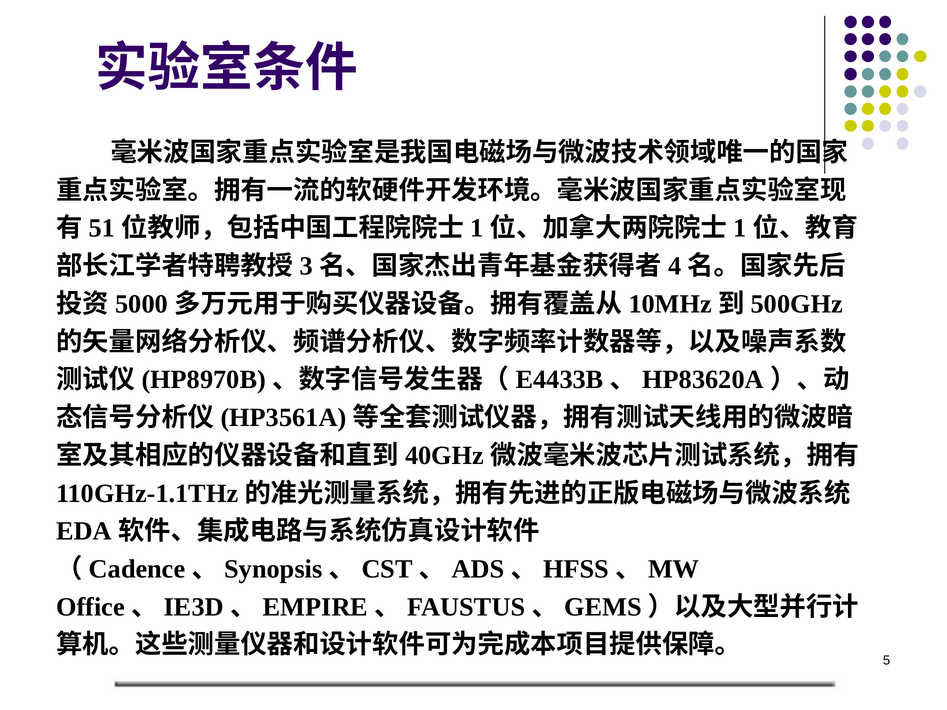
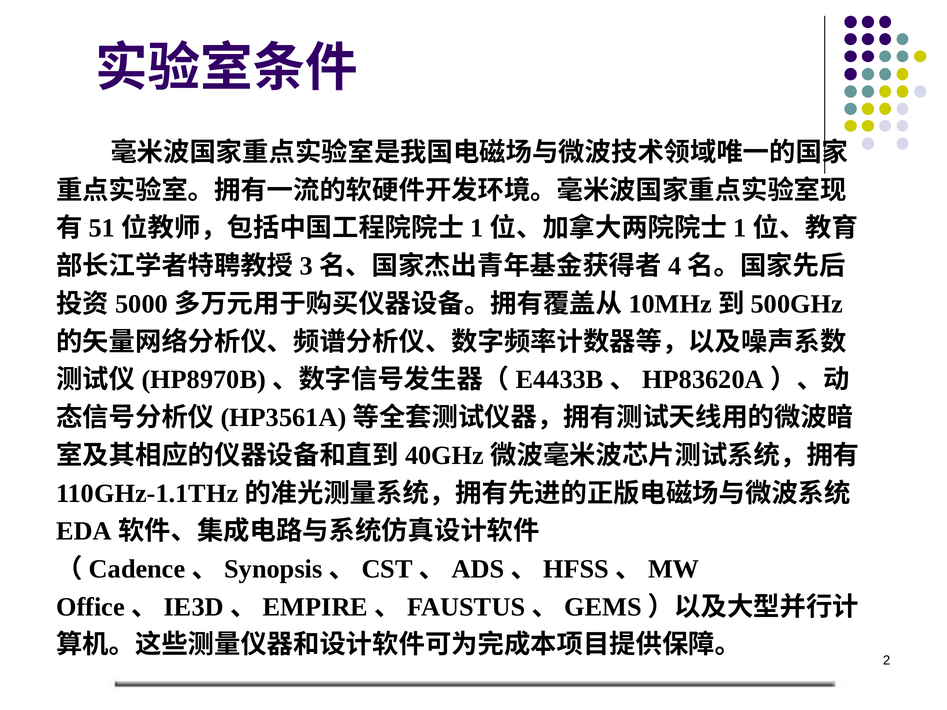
5: 5 -> 2 (887, 661)
